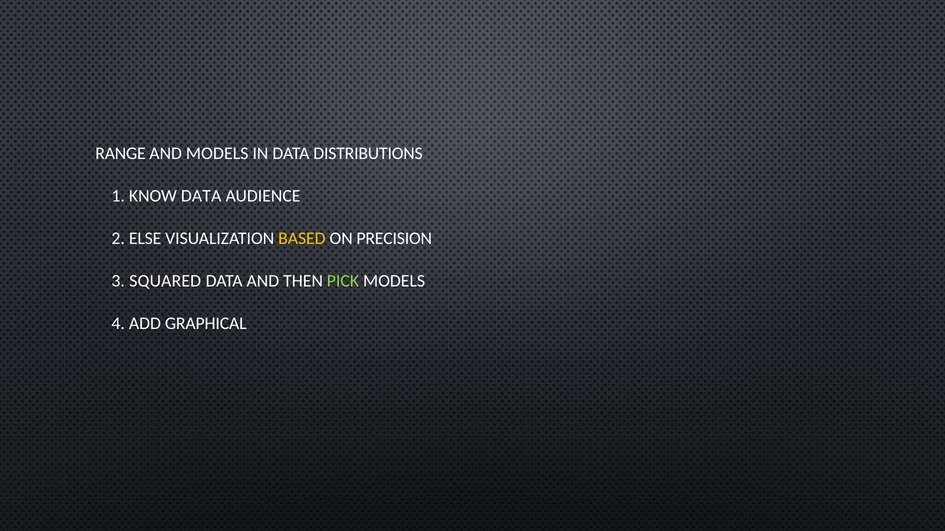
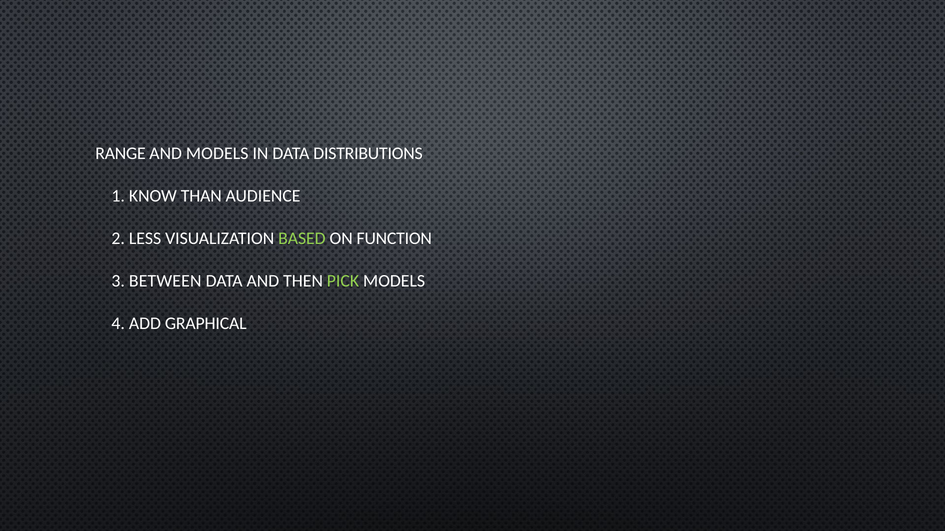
KNOW DATA: DATA -> THAN (201, 196)
ELSE: ELSE -> LESS (145, 239)
BASED colour: yellow -> light green (302, 239)
PRECISION: PRECISION -> FUNCTION (394, 239)
SQUARED: SQUARED -> BETWEEN (165, 281)
